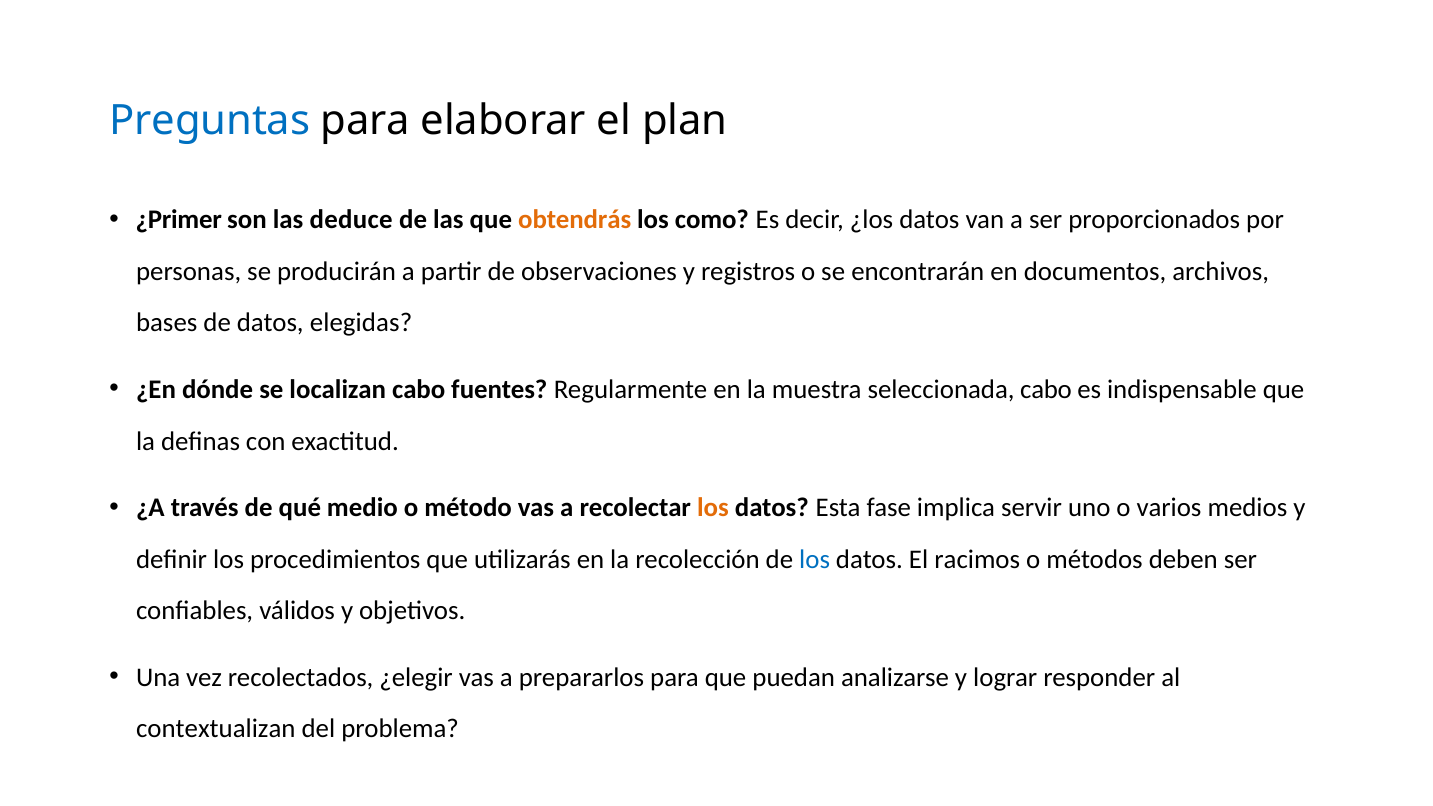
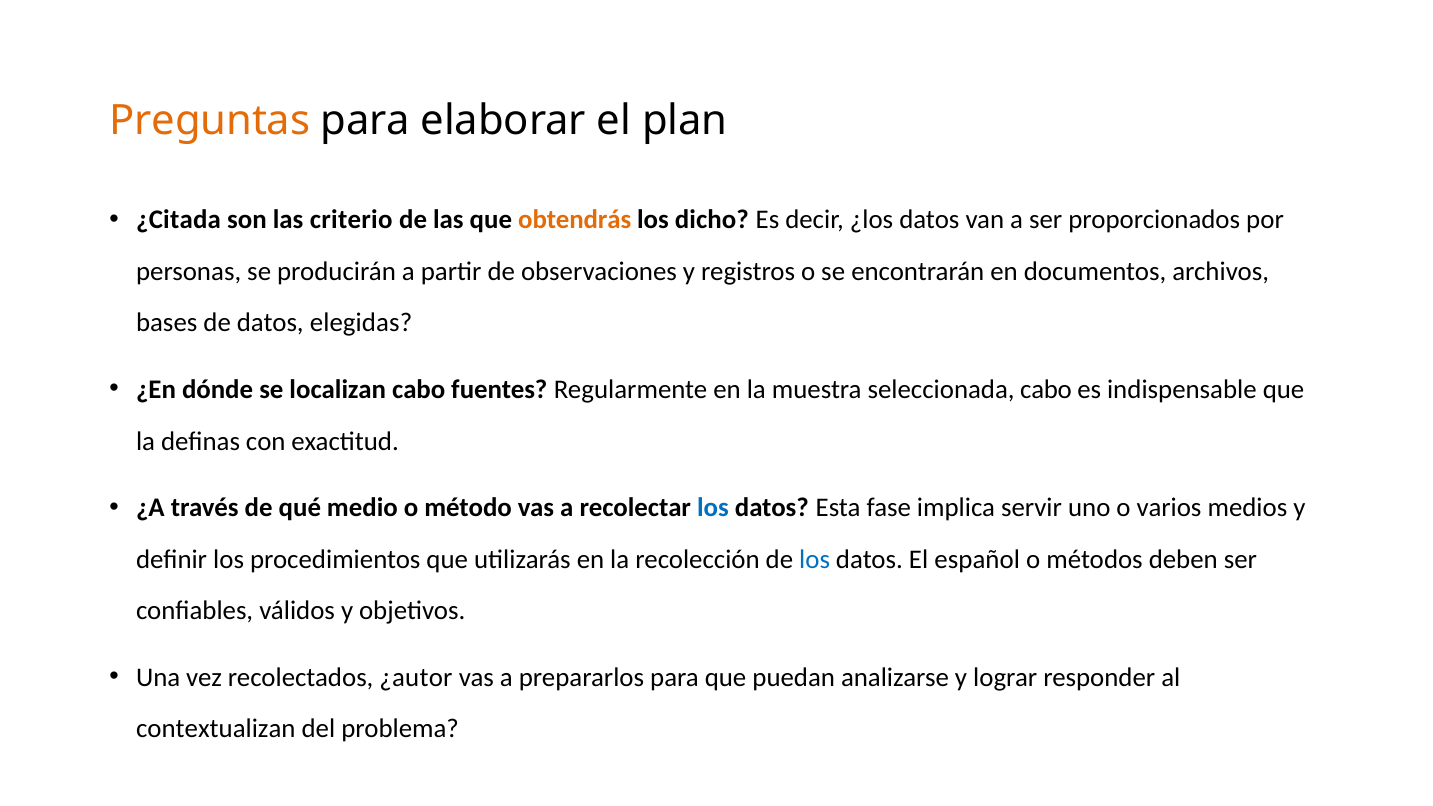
Preguntas colour: blue -> orange (210, 121)
¿Primer: ¿Primer -> ¿Citada (179, 220)
deduce: deduce -> criterio (351, 220)
como: como -> dicho (712, 220)
los colour: orange -> blue (713, 508)
racimos: racimos -> español (977, 559)
¿elegir: ¿elegir -> ¿autor (416, 677)
